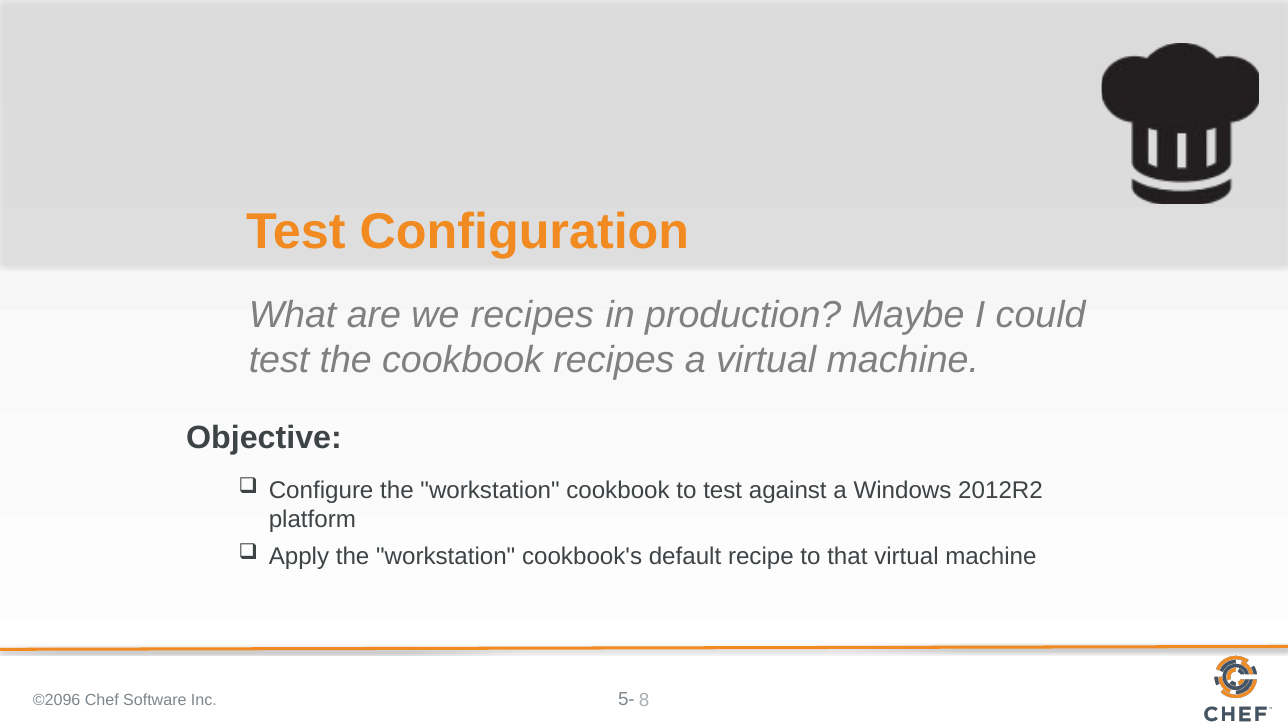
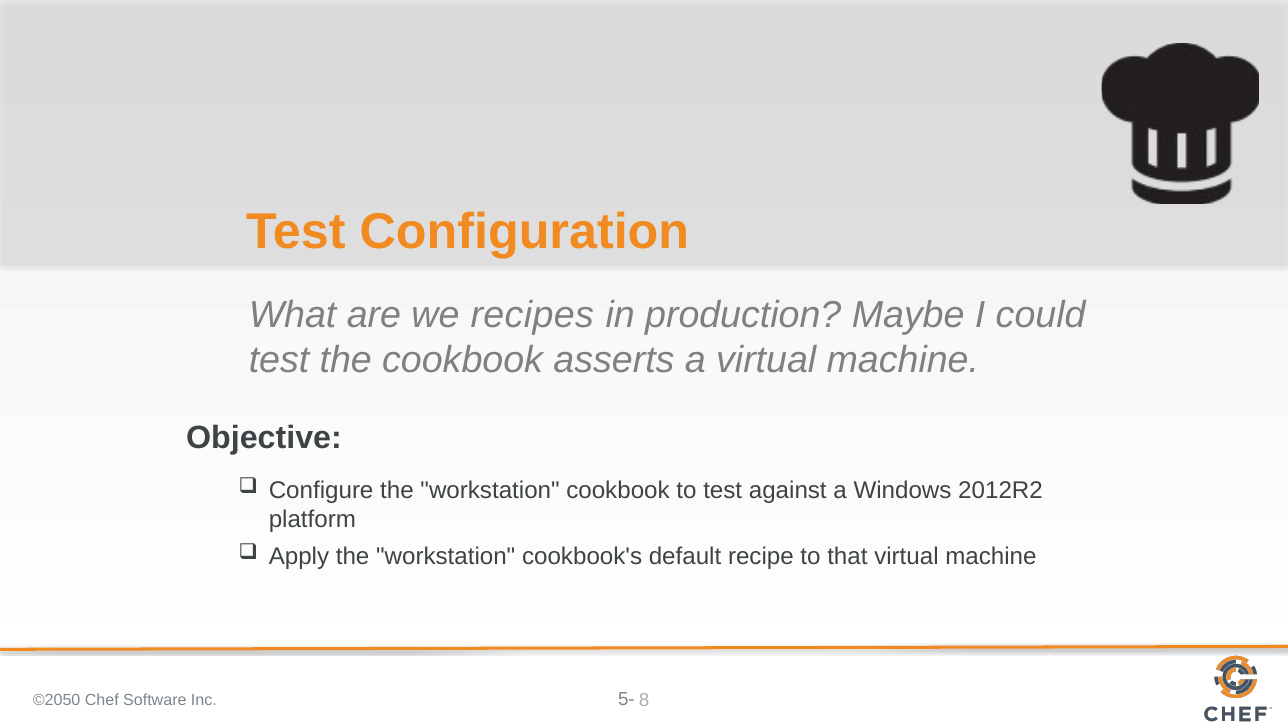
cookbook recipes: recipes -> asserts (614, 360)
©2096: ©2096 -> ©2050 (57, 701)
